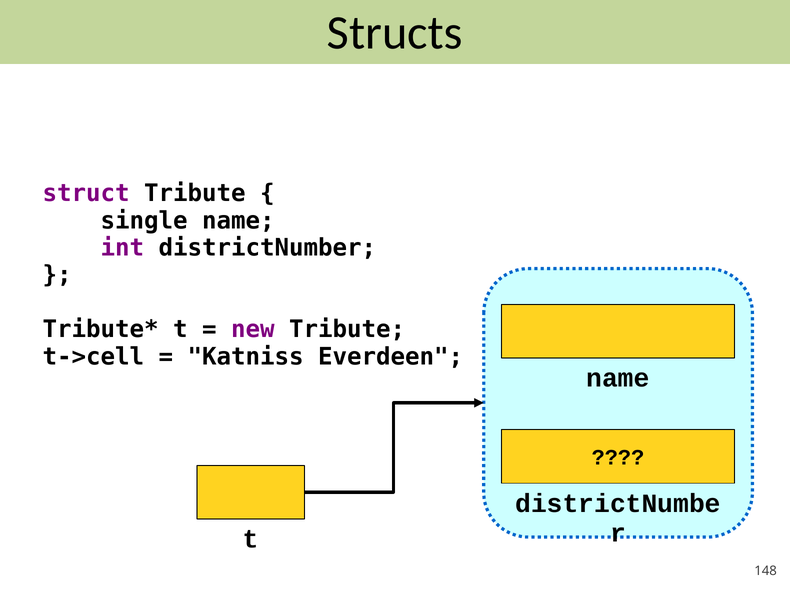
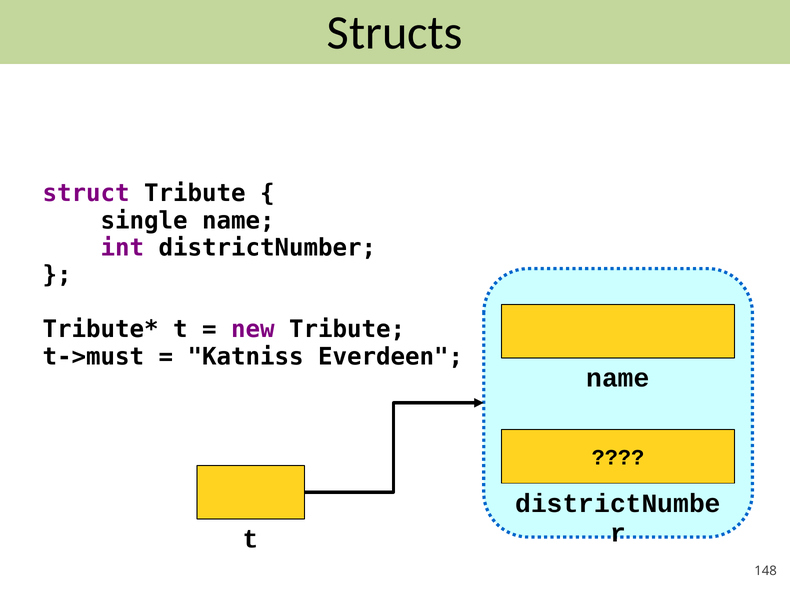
t->cell: t->cell -> t->must (94, 357)
